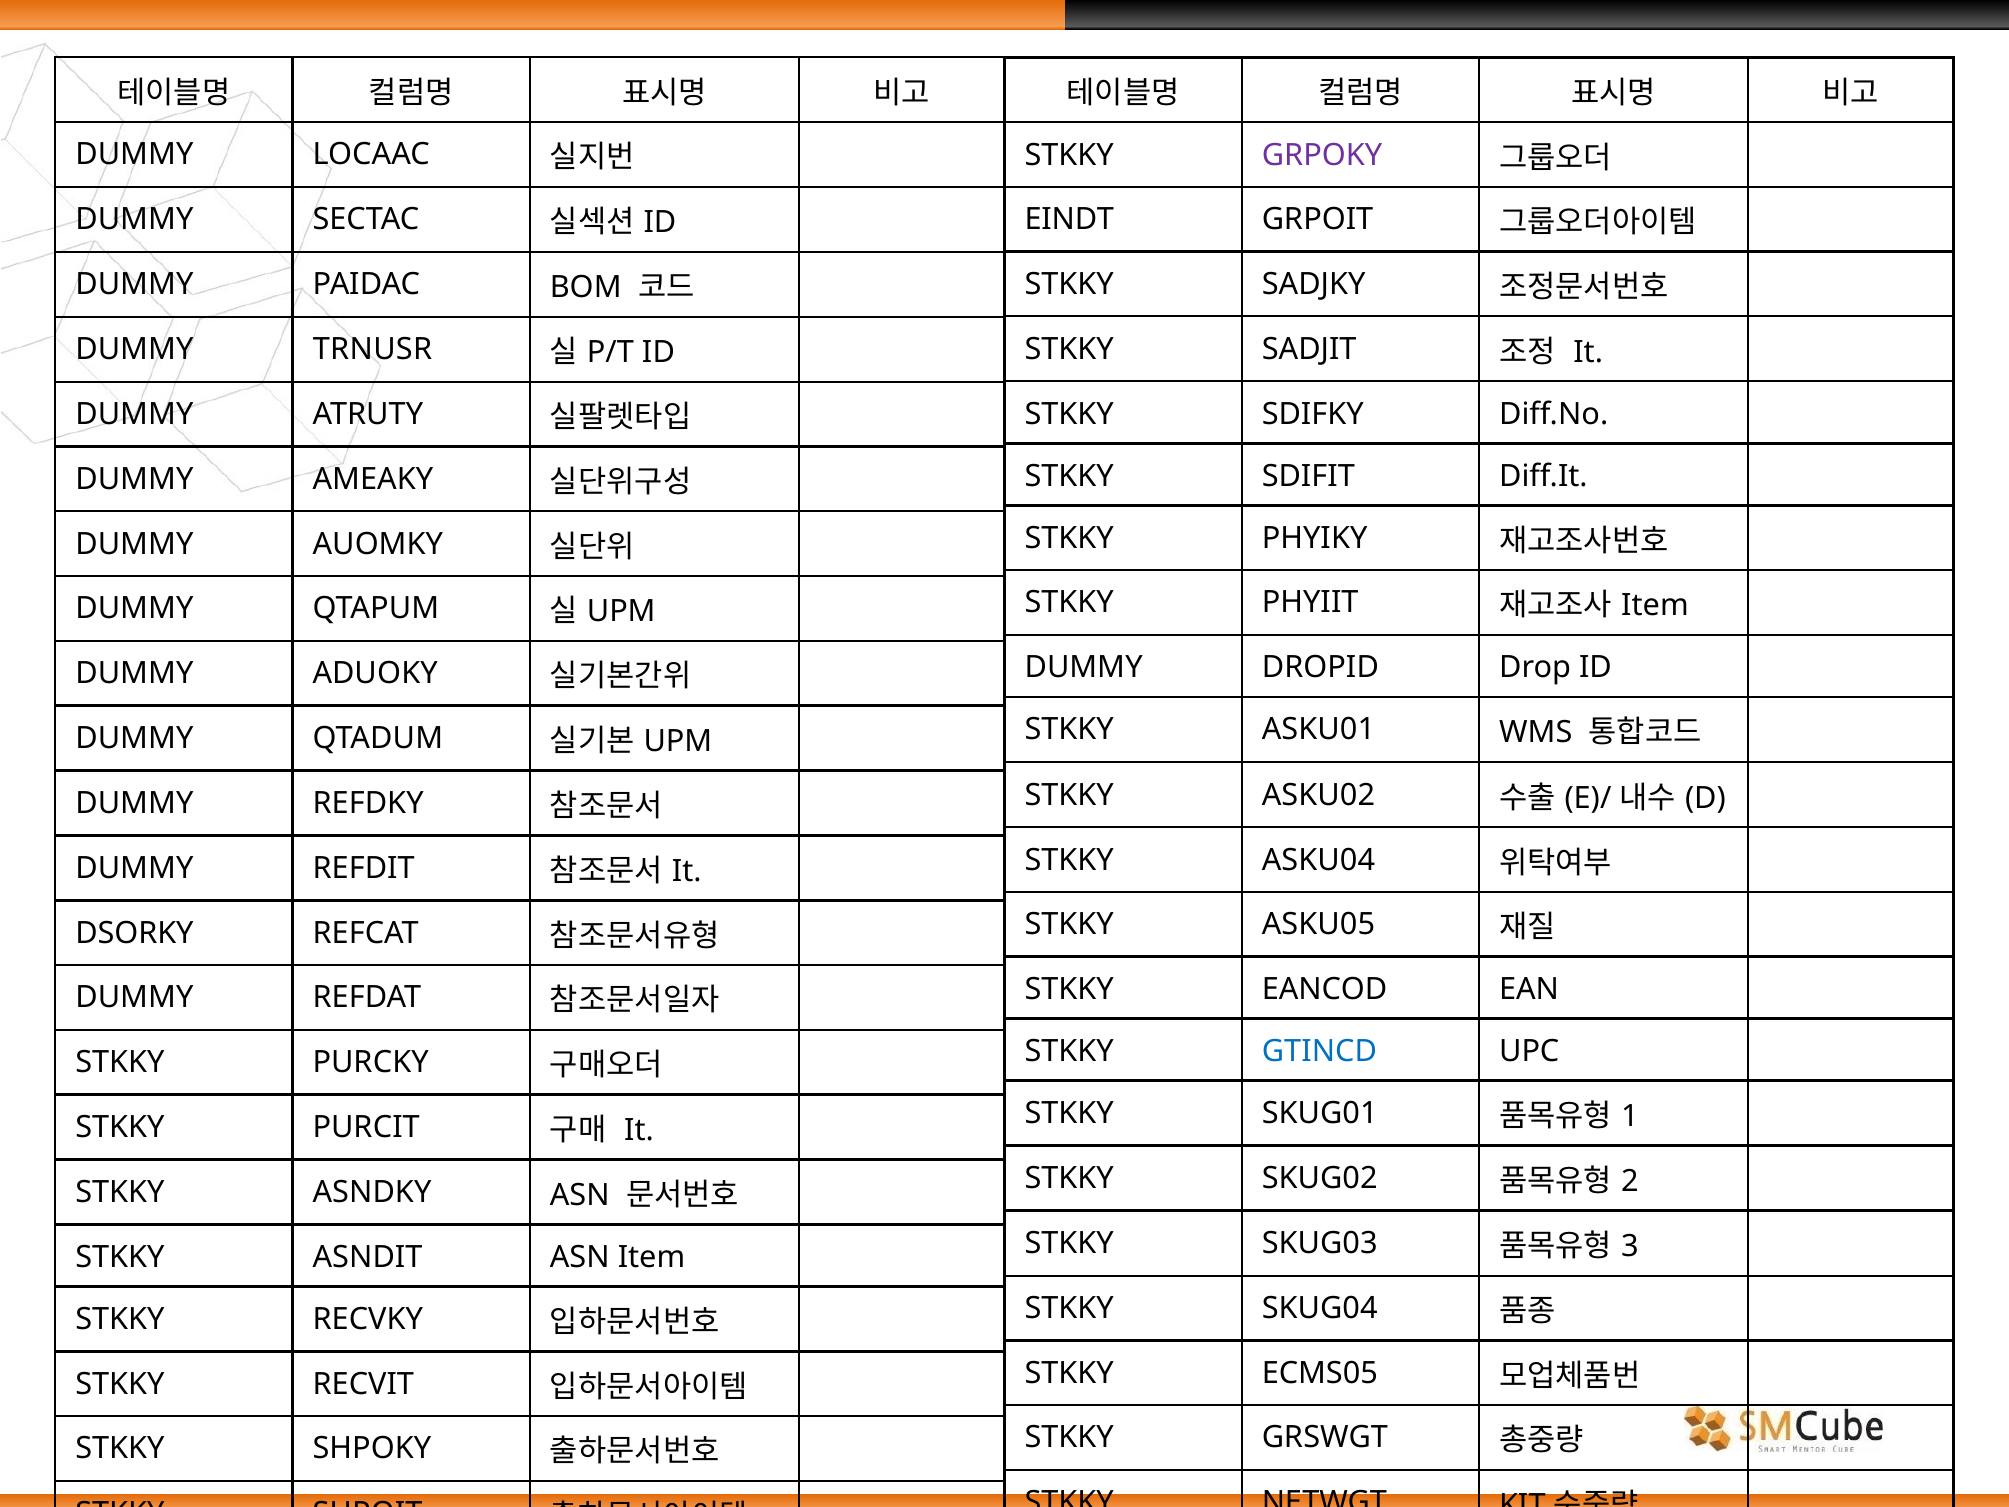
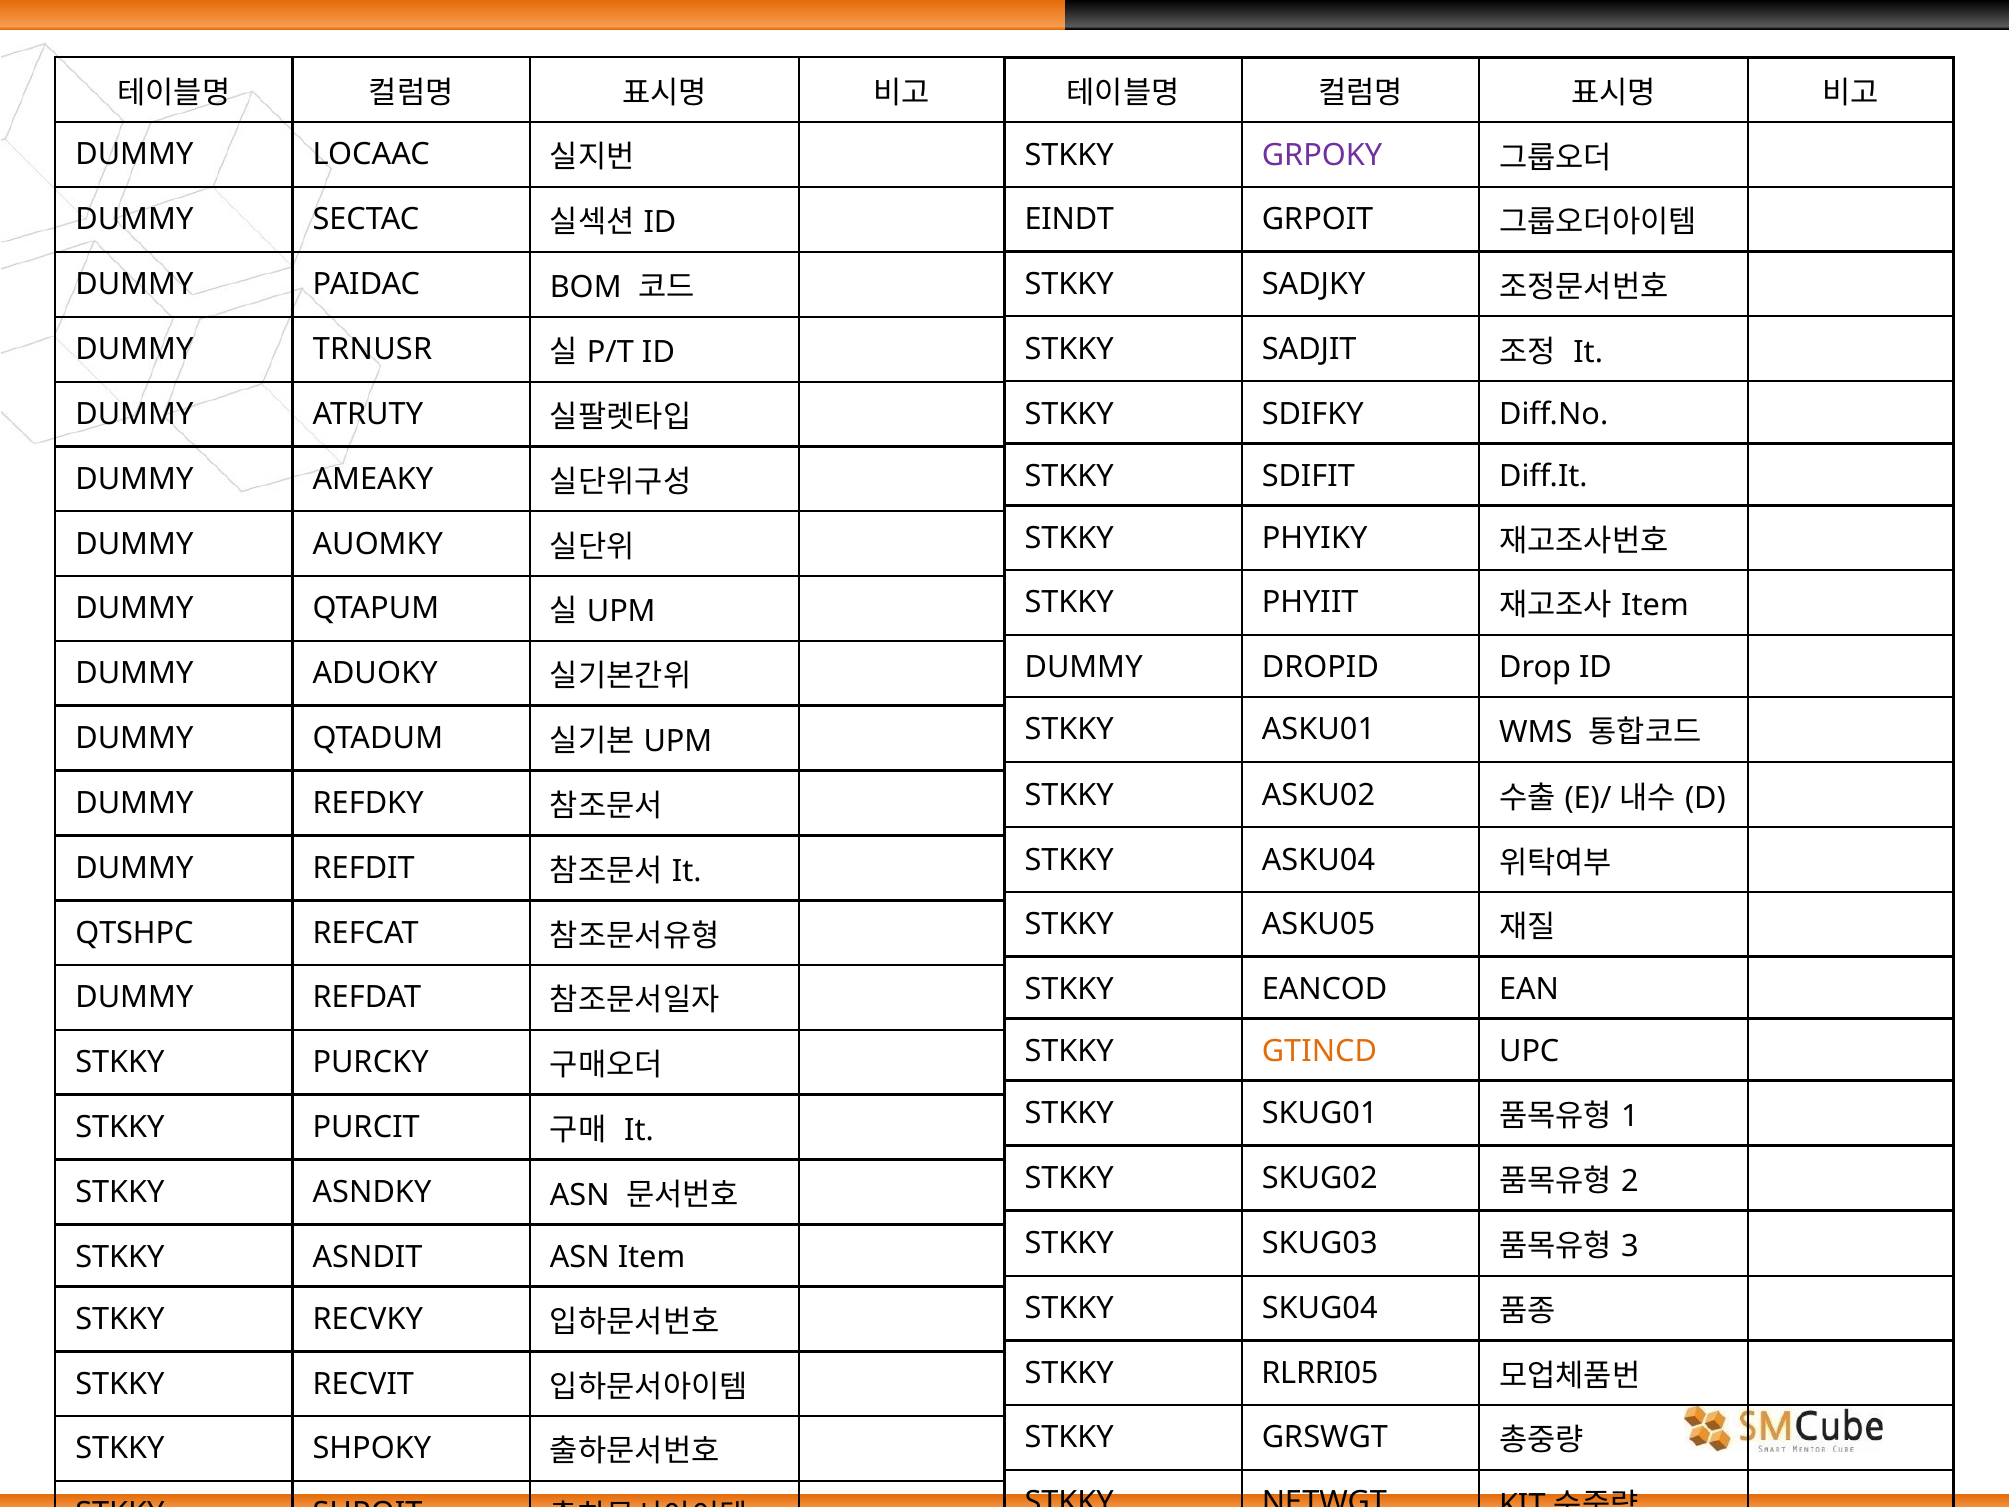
DSORKY: DSORKY -> QTSHPC (134, 933)
GTINCD colour: blue -> orange (1319, 1051)
ECMS05: ECMS05 -> RLRRI05 (1320, 1373)
